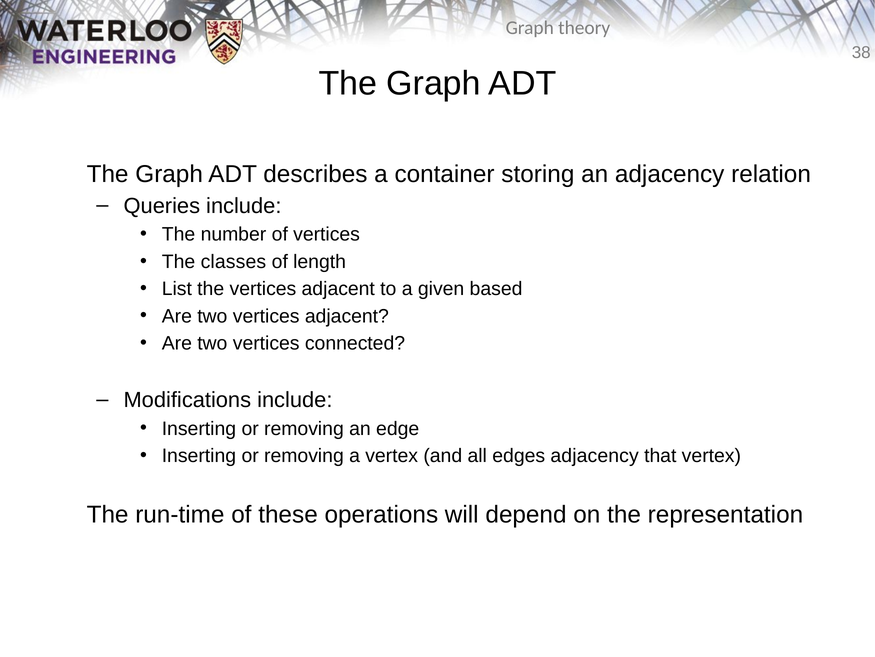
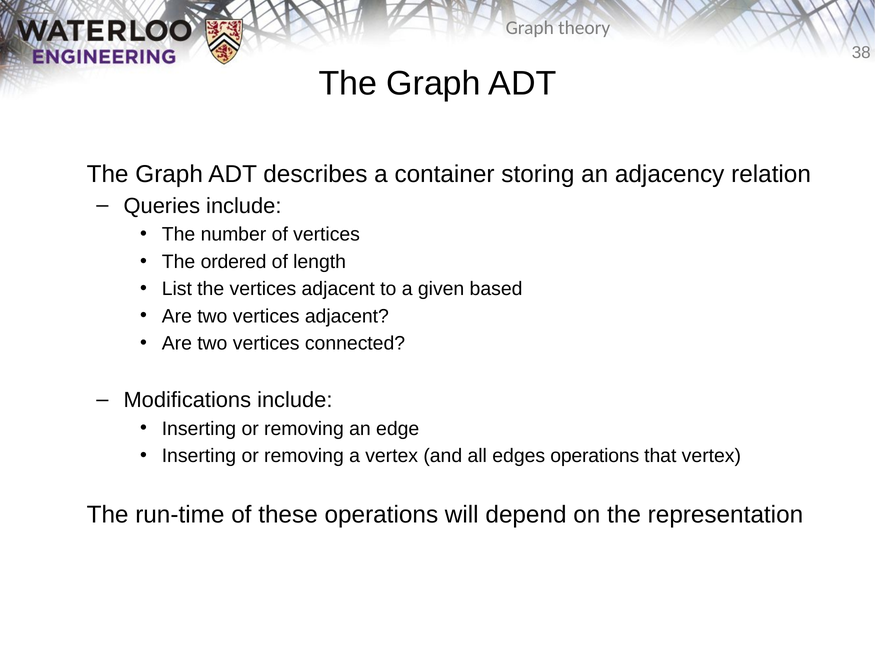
classes: classes -> ordered (234, 261)
edges adjacency: adjacency -> operations (595, 455)
